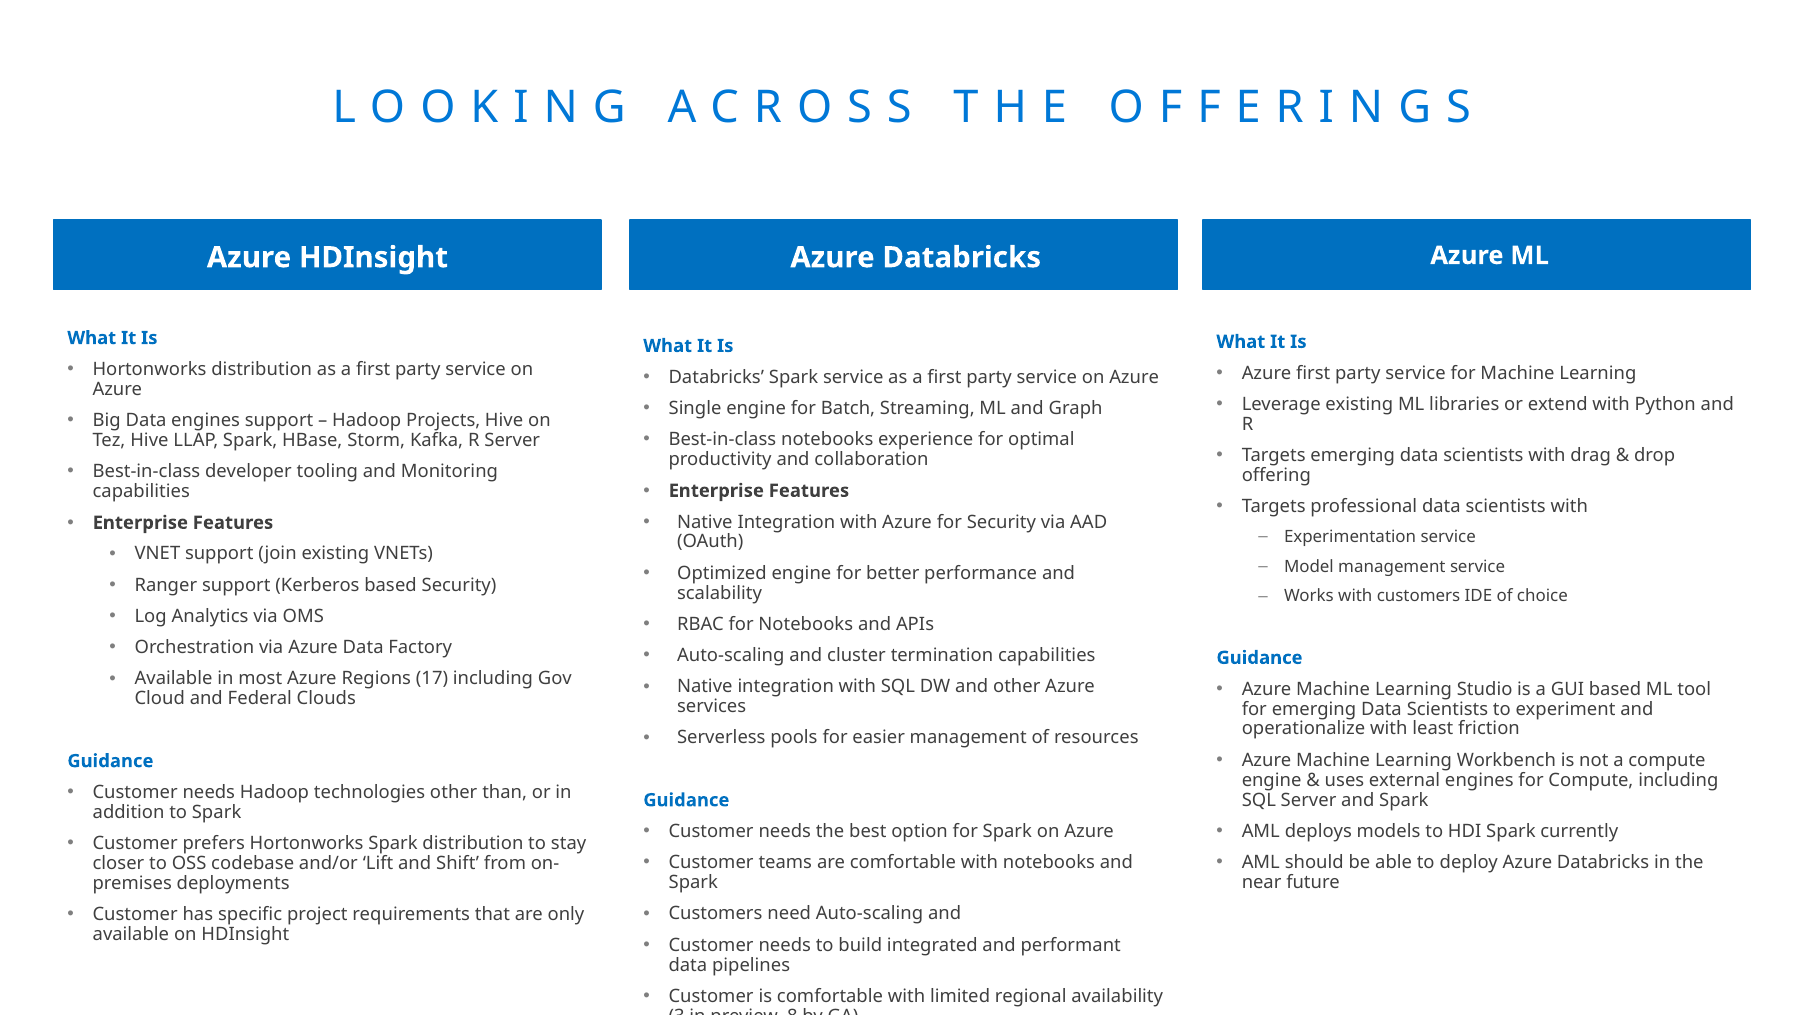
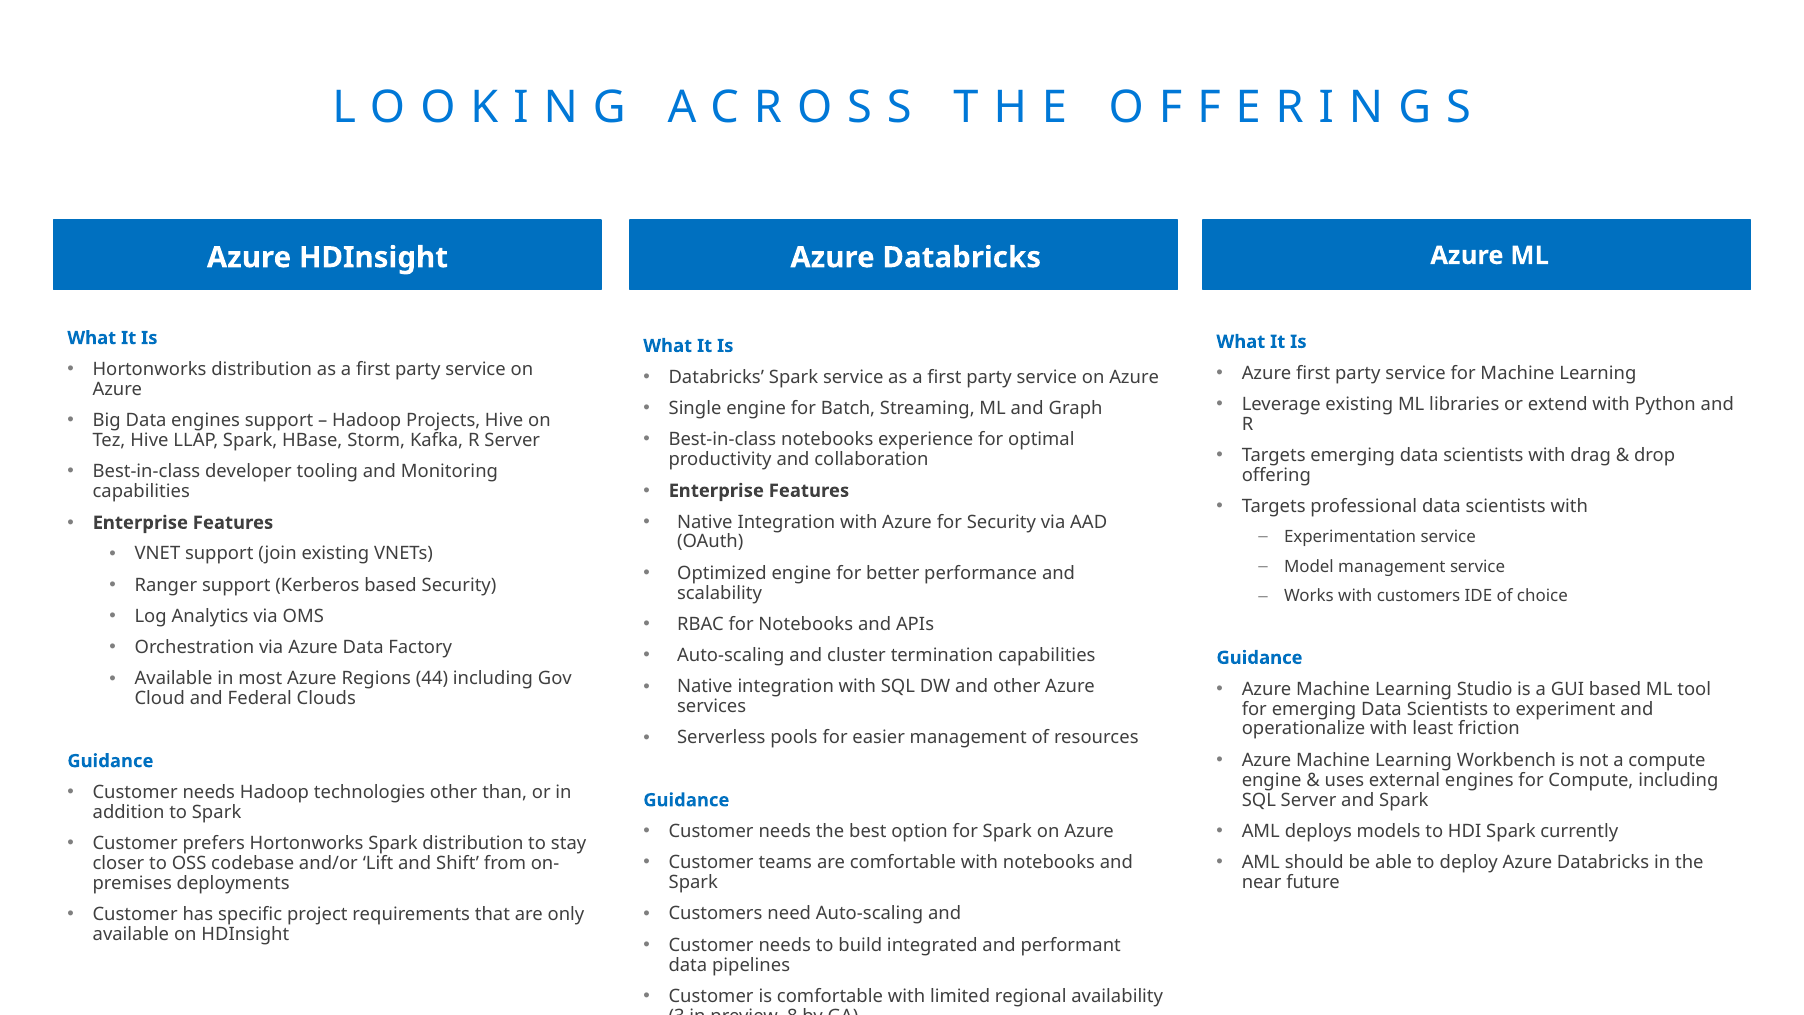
17: 17 -> 44 (432, 679)
